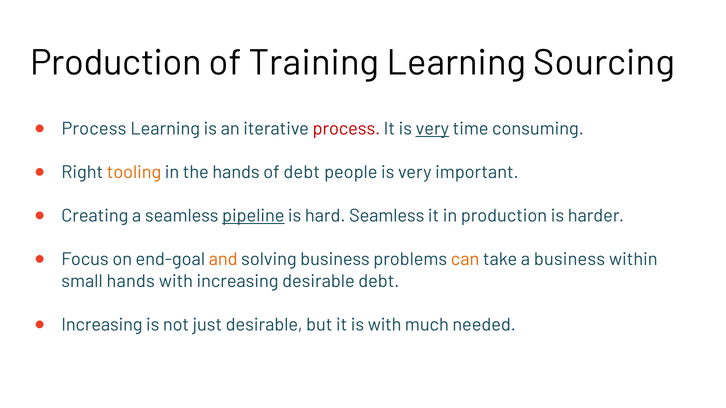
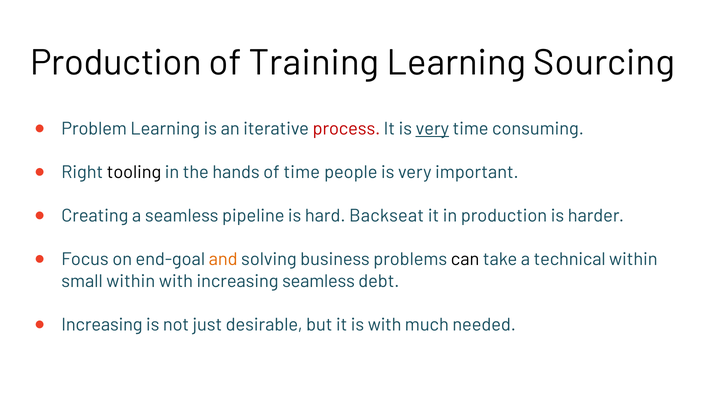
Process: Process -> Problem (94, 129)
tooling colour: orange -> black (134, 173)
of debt: debt -> time (302, 173)
pipeline underline: present -> none (253, 216)
hard Seamless: Seamless -> Backseat (387, 216)
can colour: orange -> black (465, 260)
a business: business -> technical (570, 260)
small hands: hands -> within (131, 281)
increasing desirable: desirable -> seamless (319, 281)
